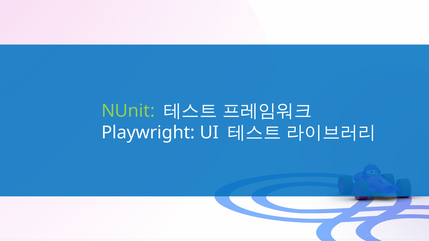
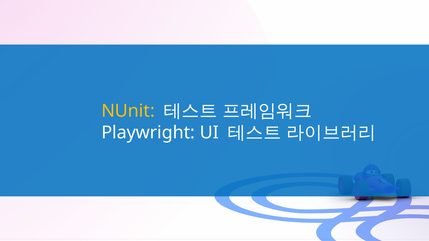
NUnit colour: light green -> yellow (128, 111)
